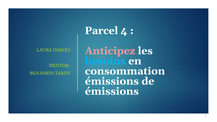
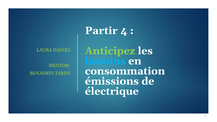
Parcel: Parcel -> Partir (101, 31)
Anticipez colour: pink -> light green (110, 51)
émissions: émissions -> électrique (112, 91)
